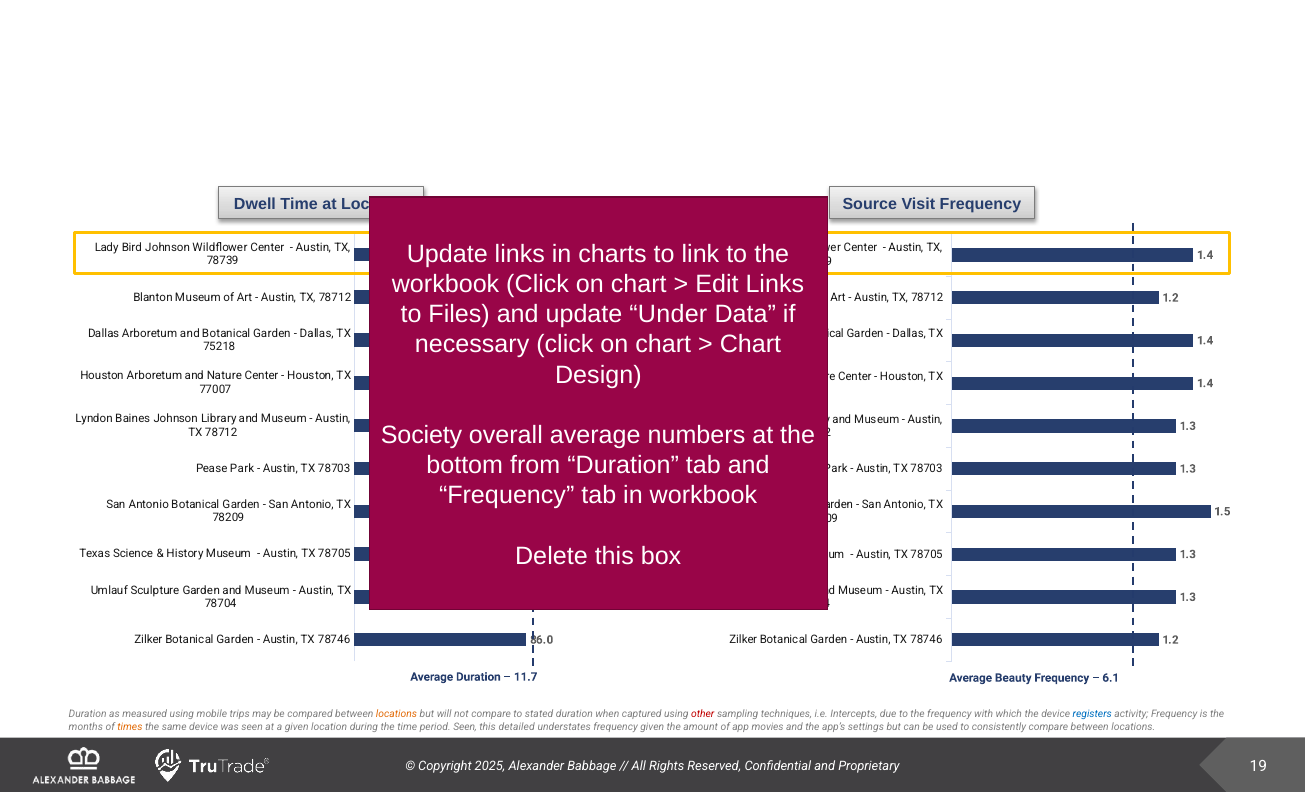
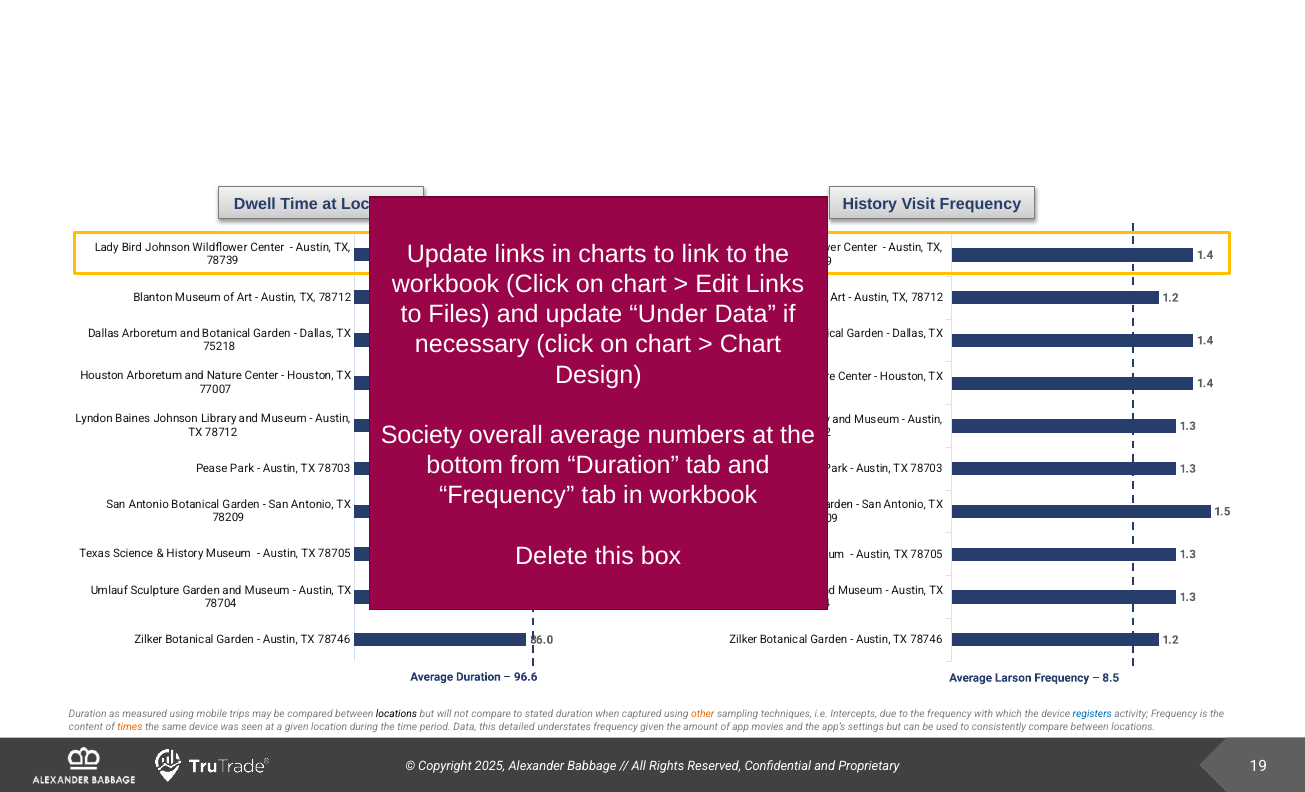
Source: Source -> History (870, 204)
11.7: 11.7 -> 96.6 (526, 677)
Beauty: Beauty -> Larson (1013, 678)
6.1: 6.1 -> 8.5 (1111, 678)
locations colour: orange -> black (396, 715)
other colour: red -> orange (703, 715)
months: months -> content (86, 727)
period Seen: Seen -> Data (465, 727)
